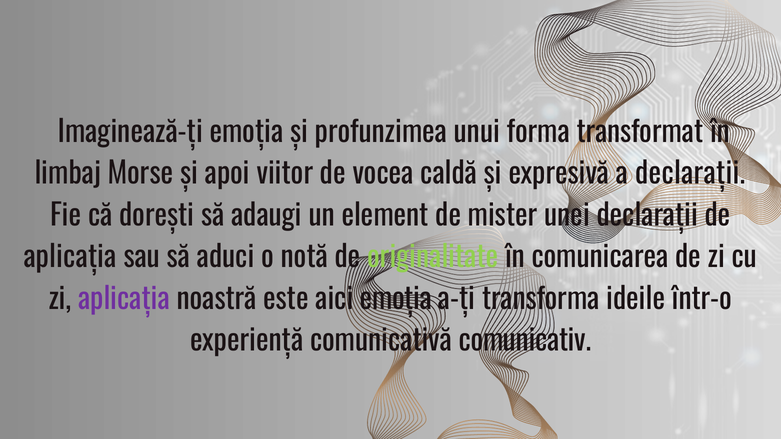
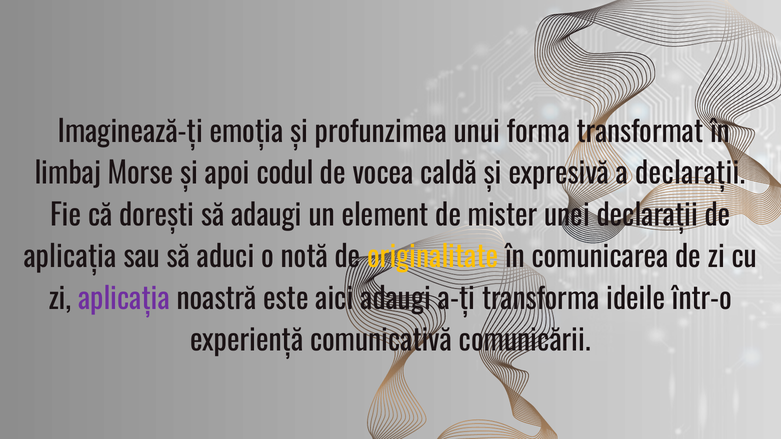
viitor: viitor -> codul (285, 174)
originalitate colour: light green -> yellow (433, 258)
aici emoția: emoția -> adaugi (396, 299)
comunicativ: comunicativ -> comunicării (525, 341)
